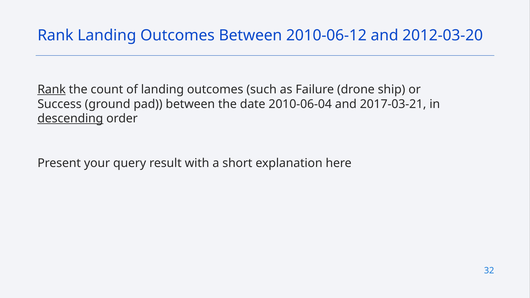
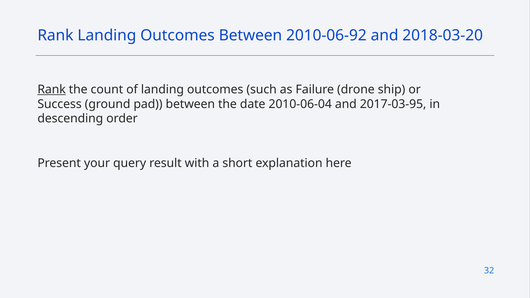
2010-06-12: 2010-06-12 -> 2010-06-92 (326, 35)
2012-03-20: 2012-03-20 -> 2018-03-20 (443, 35)
2017-03-21: 2017-03-21 -> 2017-03-95 (393, 104)
descending underline: present -> none (70, 119)
